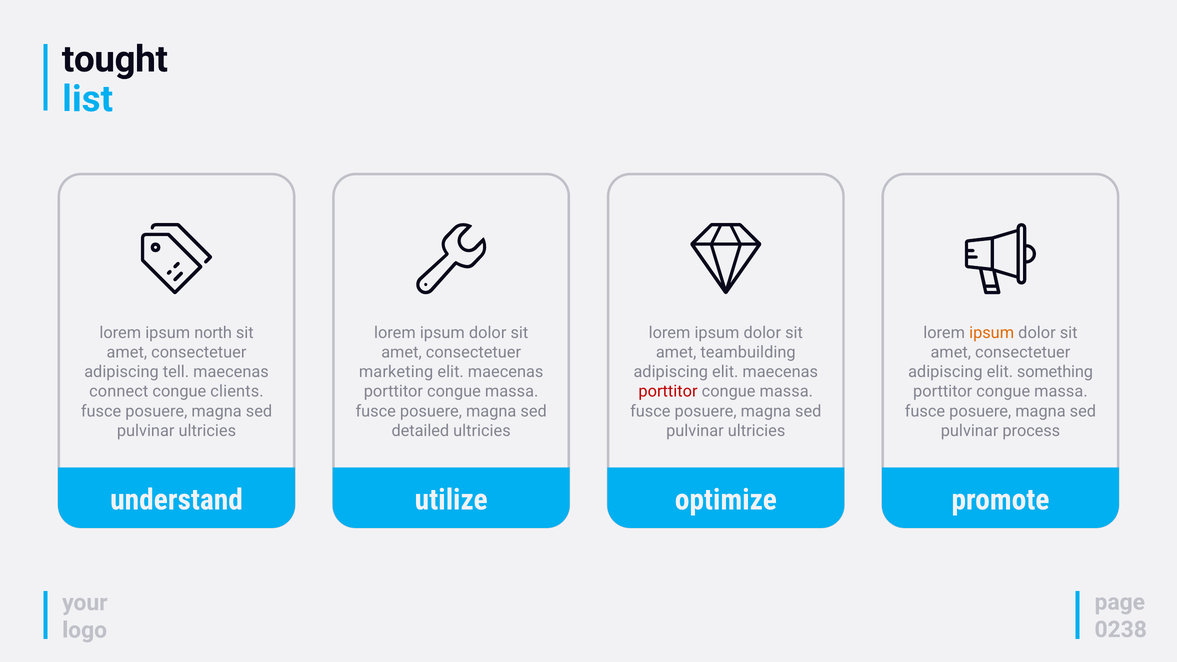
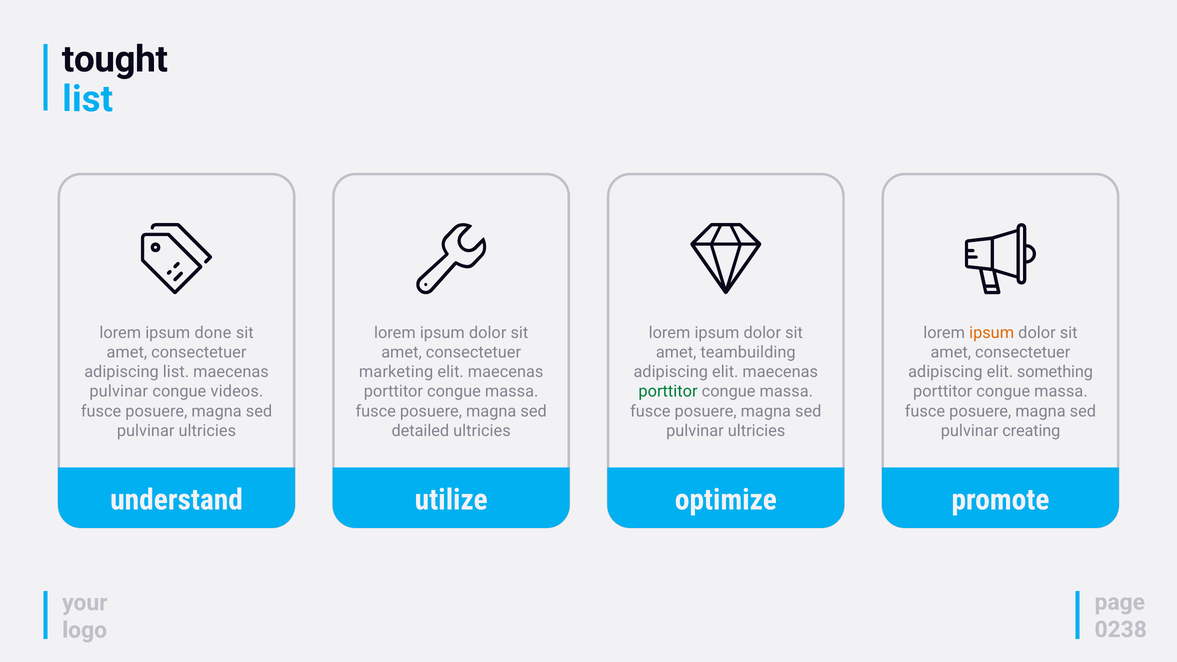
north: north -> done (213, 333)
adipiscing tell: tell -> list (176, 372)
connect: connect -> pulvinar (119, 392)
clients: clients -> videos (237, 392)
porttitor colour: red -> green (668, 392)
process: process -> creating (1031, 431)
